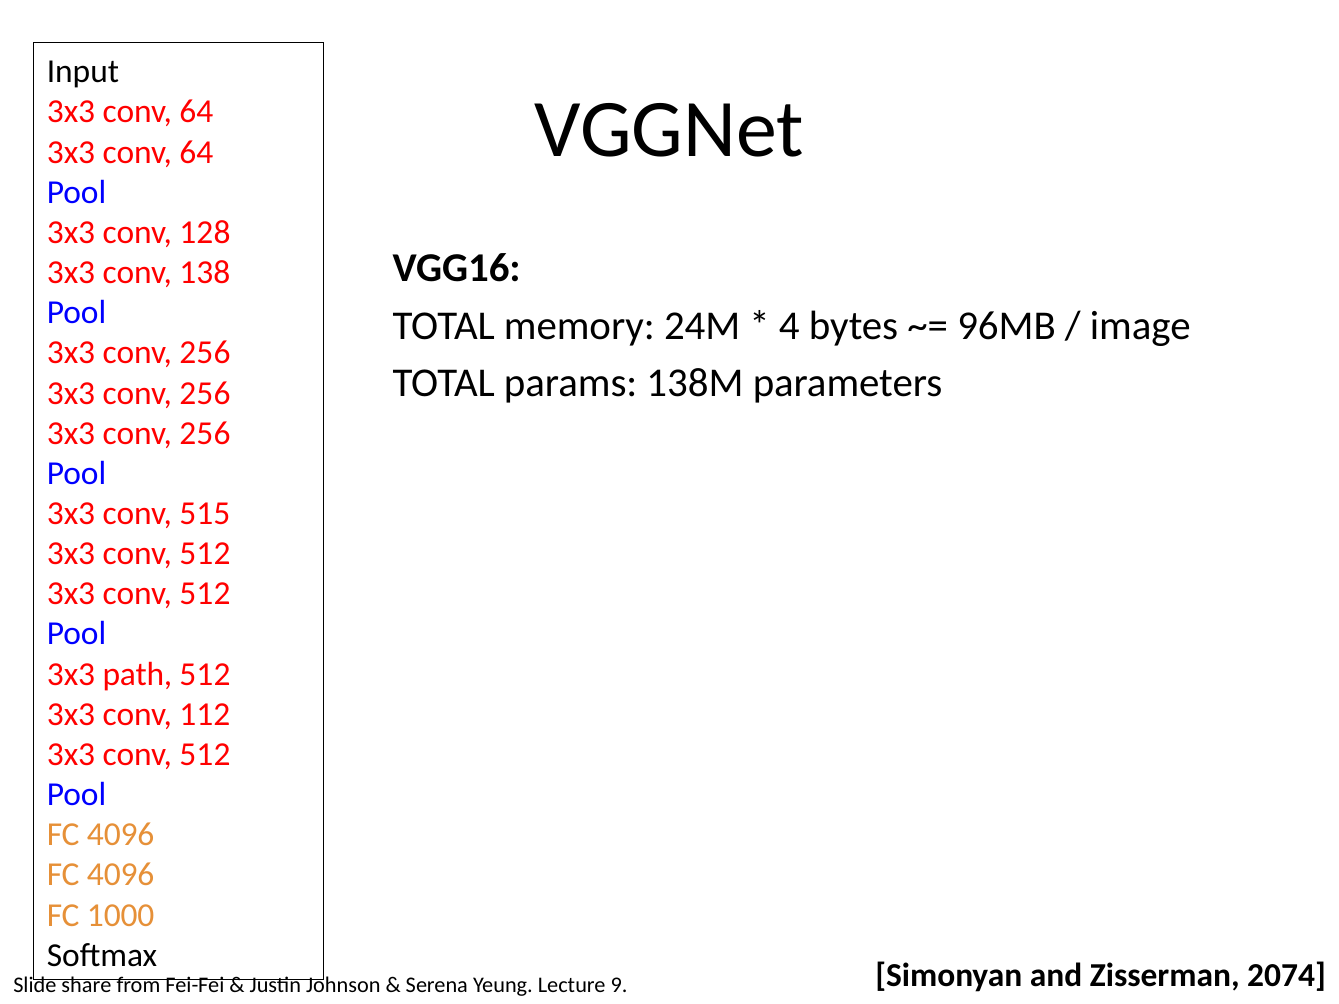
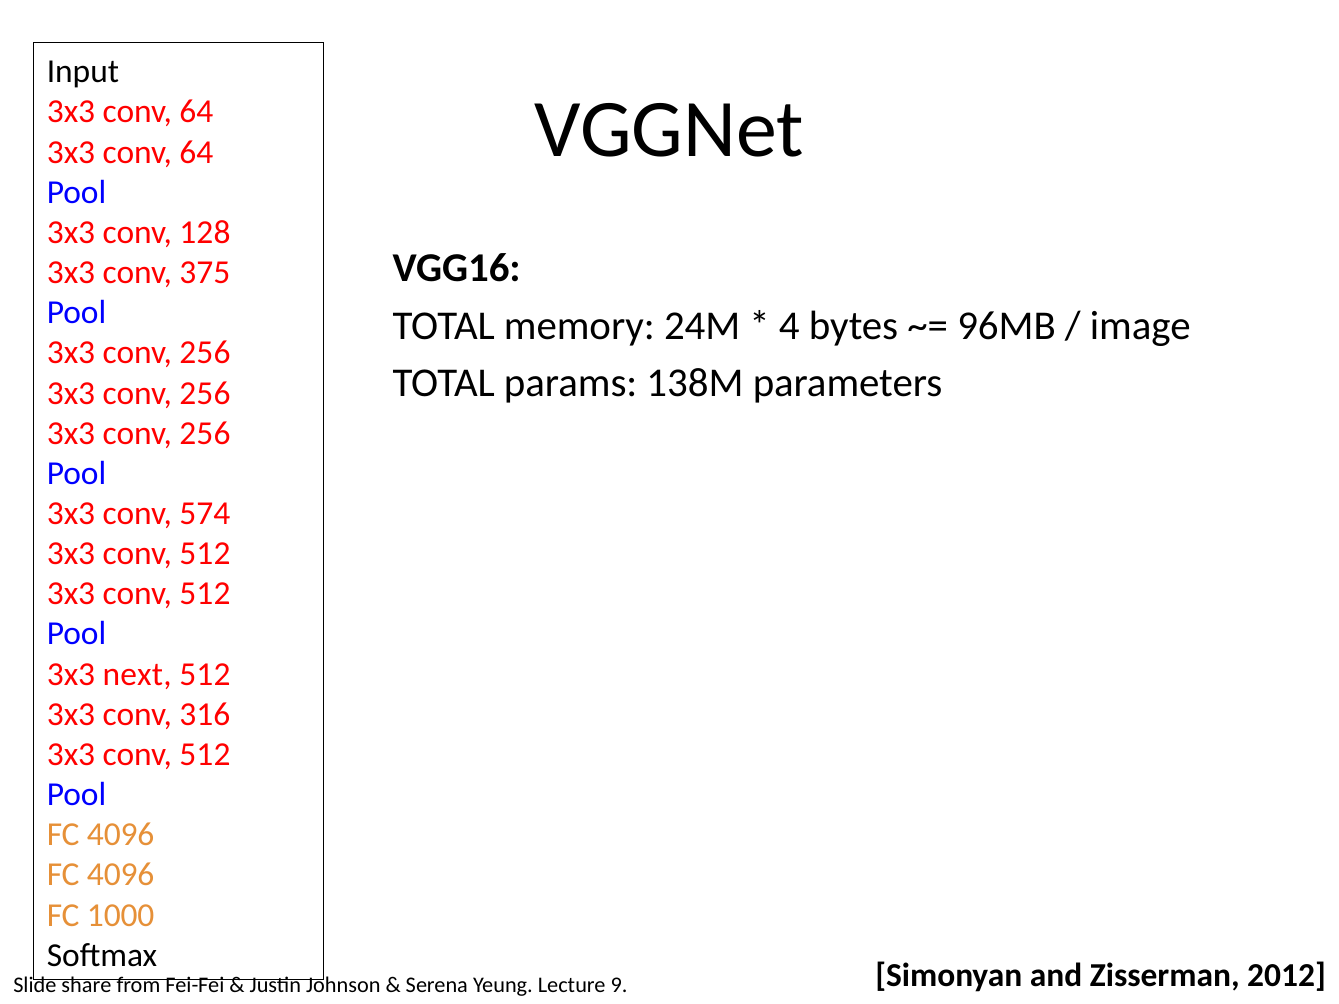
138: 138 -> 375 (205, 273)
515: 515 -> 574 (205, 514)
path: path -> next (137, 674)
112: 112 -> 316 (205, 714)
2074: 2074 -> 2012 (1287, 976)
